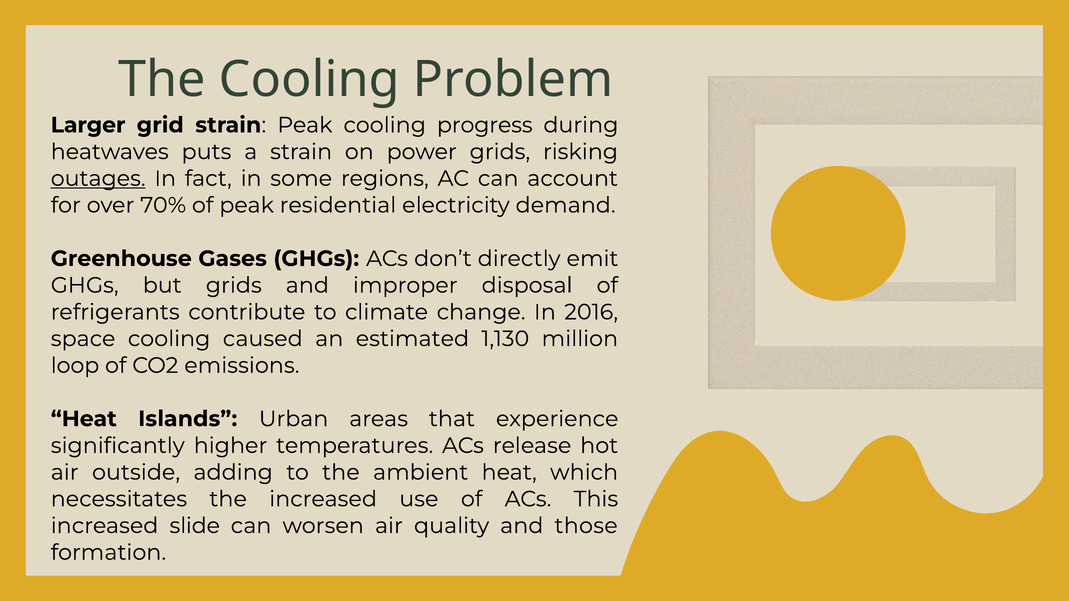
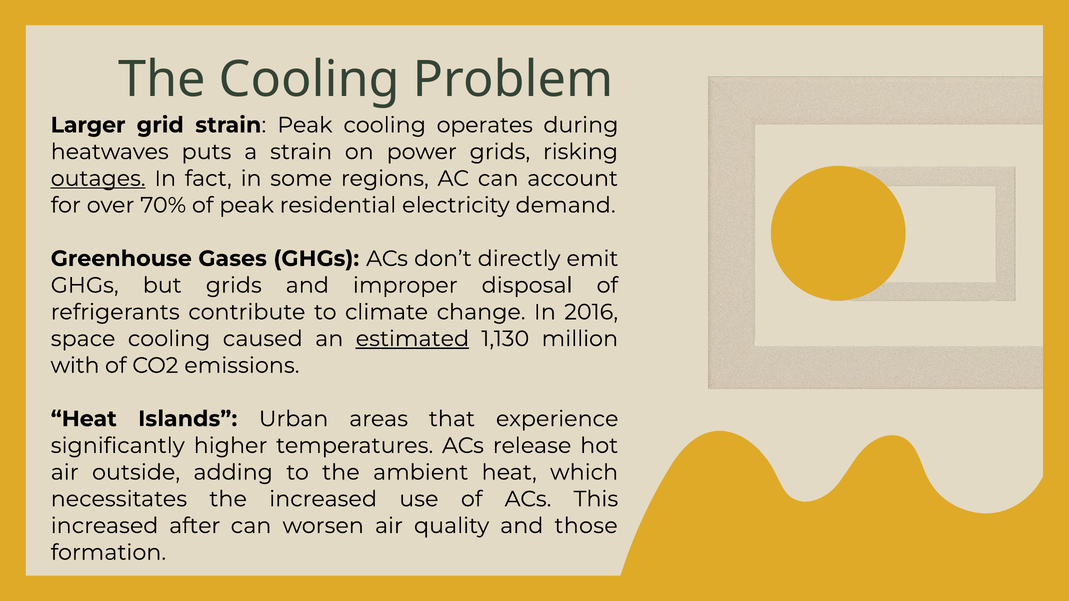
progress: progress -> operates (485, 125)
estimated underline: none -> present (412, 339)
loop: loop -> with (75, 366)
slide: slide -> after (195, 526)
